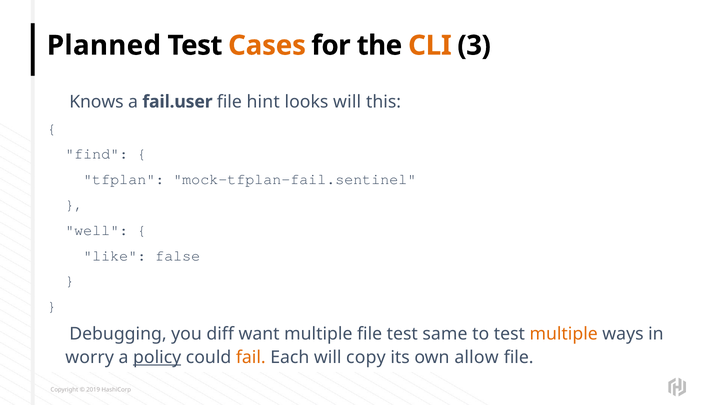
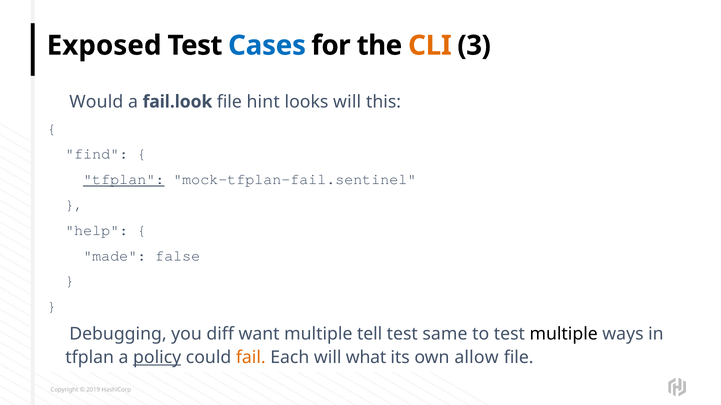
Planned: Planned -> Exposed (104, 46)
Cases colour: orange -> blue (267, 46)
Knows: Knows -> Would (96, 102)
fail.user: fail.user -> fail.look (177, 102)
tfplan underline: none -> present (124, 180)
well: well -> help (97, 231)
like: like -> made (115, 256)
multiple file: file -> tell (370, 334)
multiple colour: orange -> black (564, 334)
worry: worry -> tfplan (90, 358)
copy: copy -> what (366, 358)
